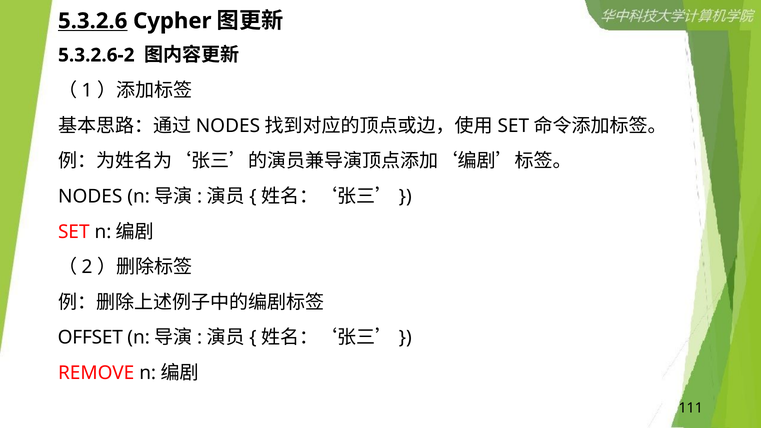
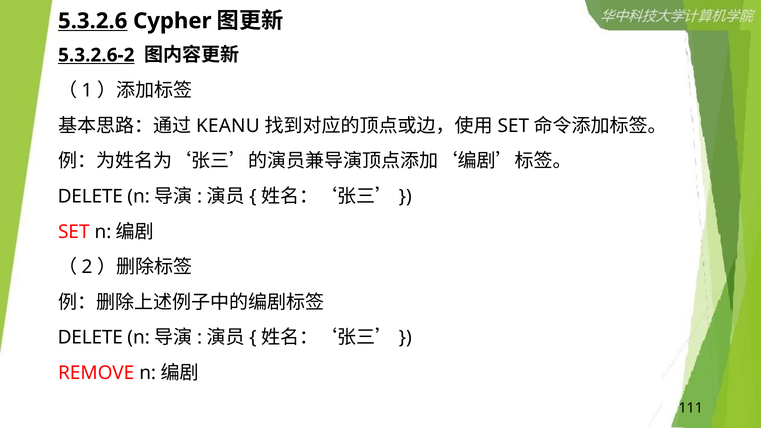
5.3.2.6-2 underline: none -> present (96, 55)
NODES: NODES -> KEANU (228, 126)
NODES: NODES -> DELETE (90, 196)
OFFSET: OFFSET -> DELETE (90, 338)
